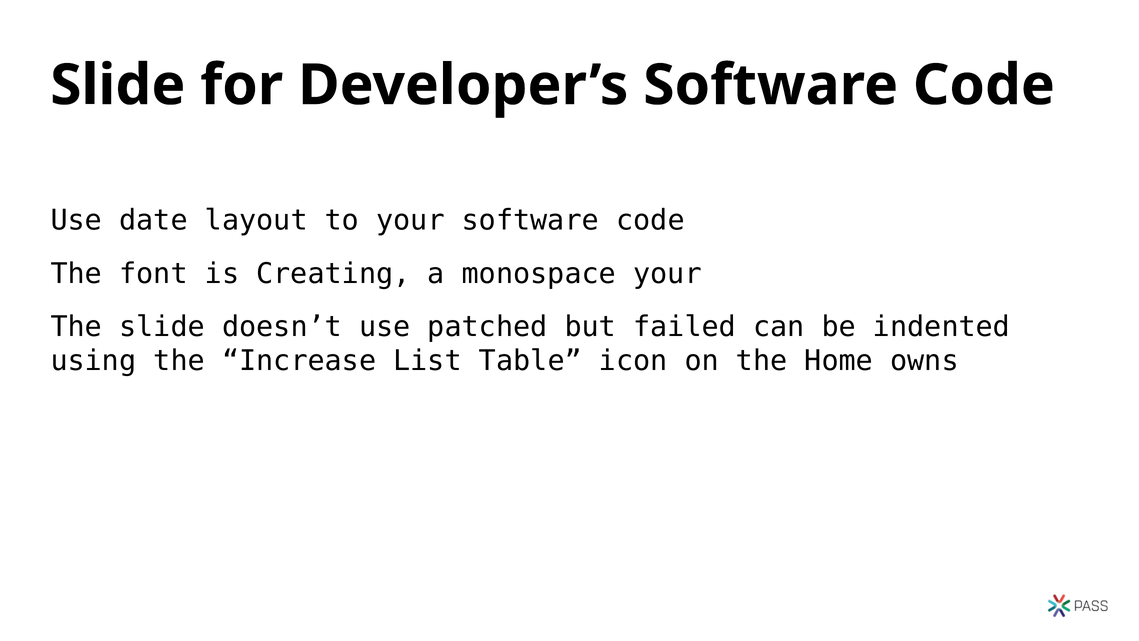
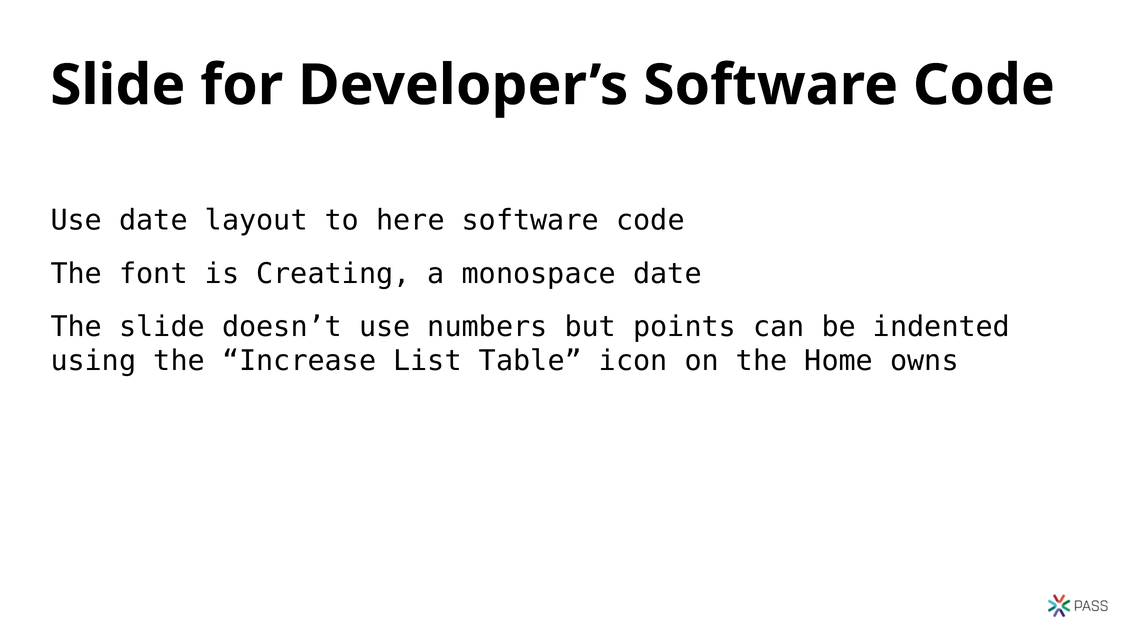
to your: your -> here (410, 220)
monospace your: your -> date (667, 274)
patched: patched -> numbers (487, 327)
failed: failed -> points (685, 327)
